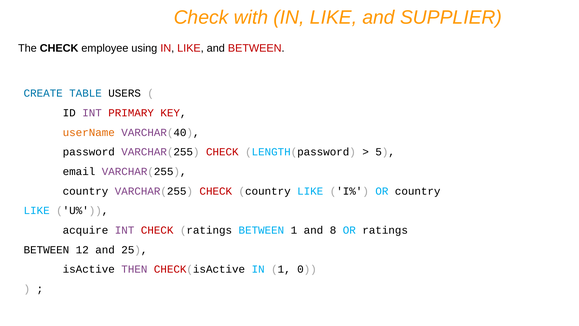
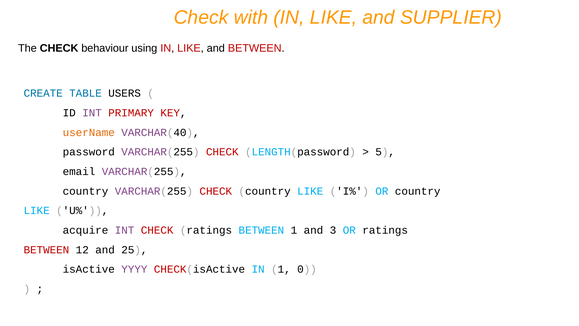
employee: employee -> behaviour (105, 48)
8: 8 -> 3 (333, 230)
BETWEEN colour: black -> red (46, 250)
THEN: THEN -> YYYY (134, 269)
